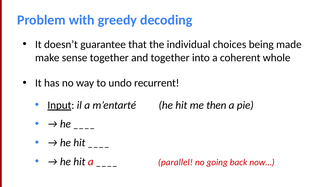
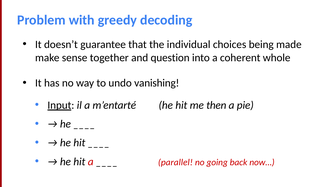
and together: together -> question (170, 58)
recurrent: recurrent -> vanishing (157, 83)
